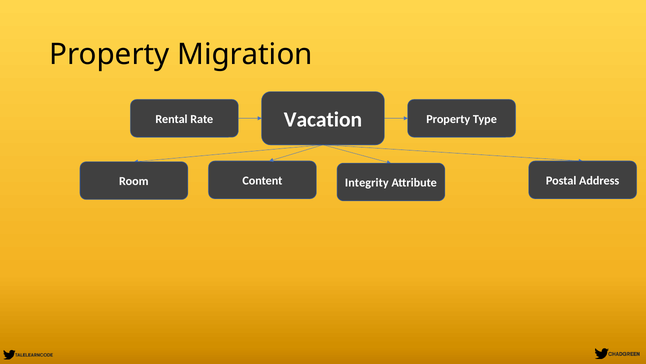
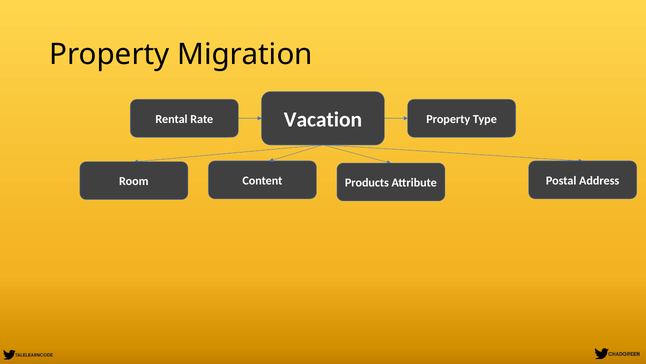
Integrity: Integrity -> Products (367, 182)
